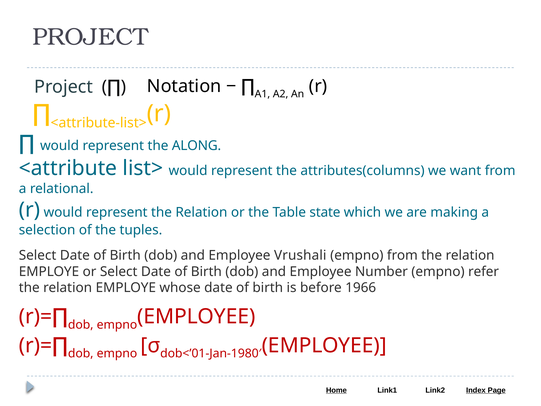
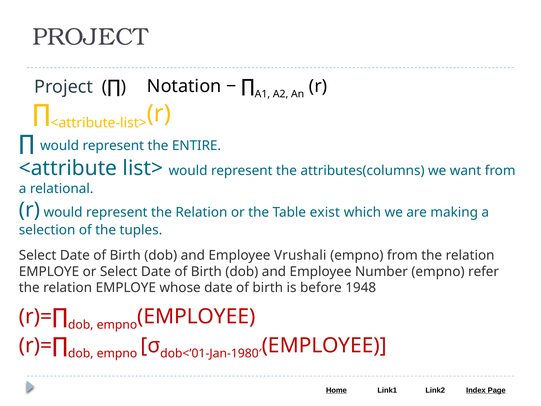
ALONG: ALONG -> ENTIRE (196, 145)
state: state -> exist (325, 212)
1966: 1966 -> 1948 (361, 288)
